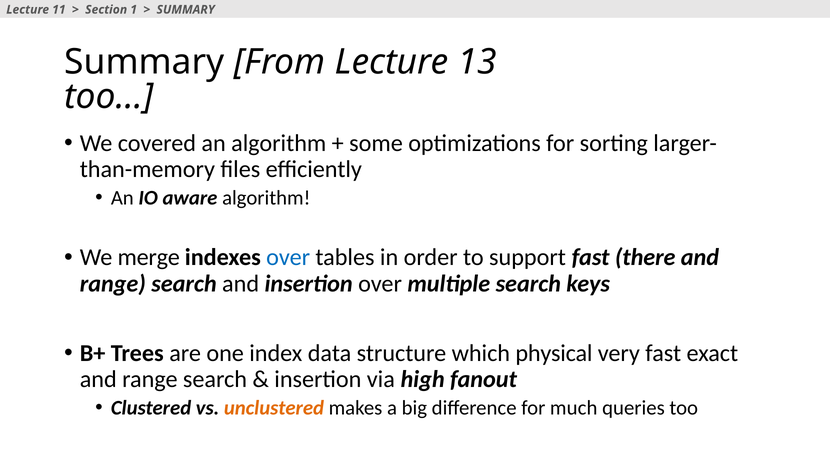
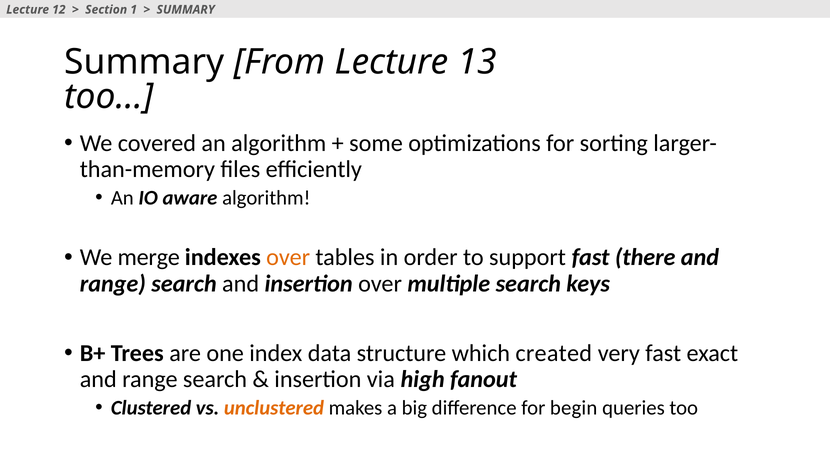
11: 11 -> 12 (59, 10)
over colour: blue -> orange (288, 257)
physical: physical -> created (554, 353)
much: much -> begin (574, 408)
